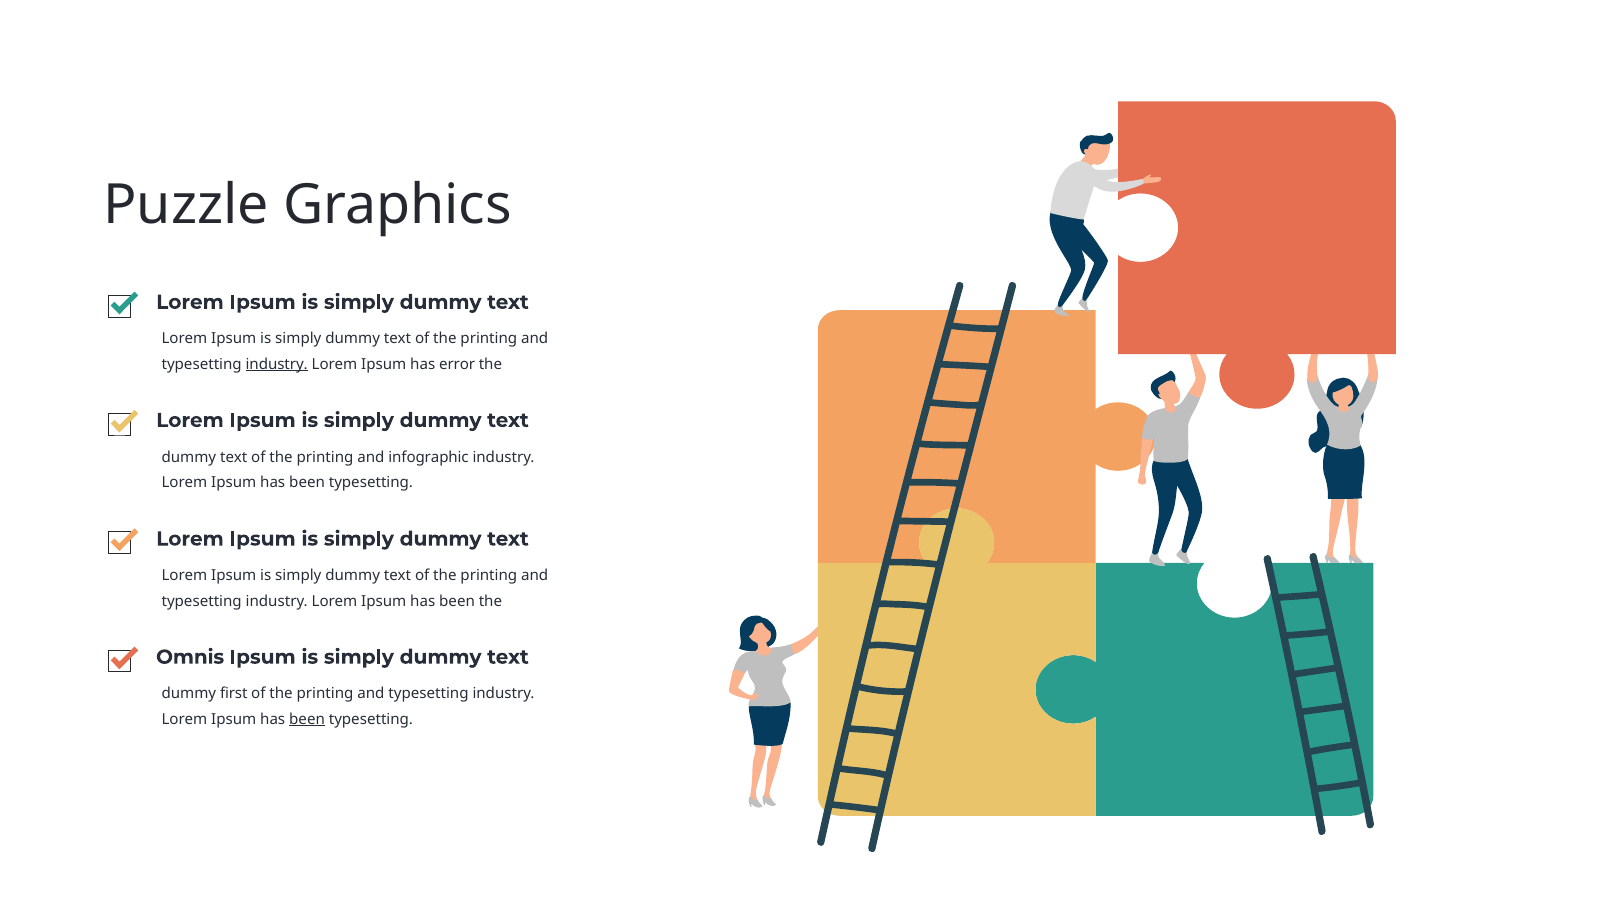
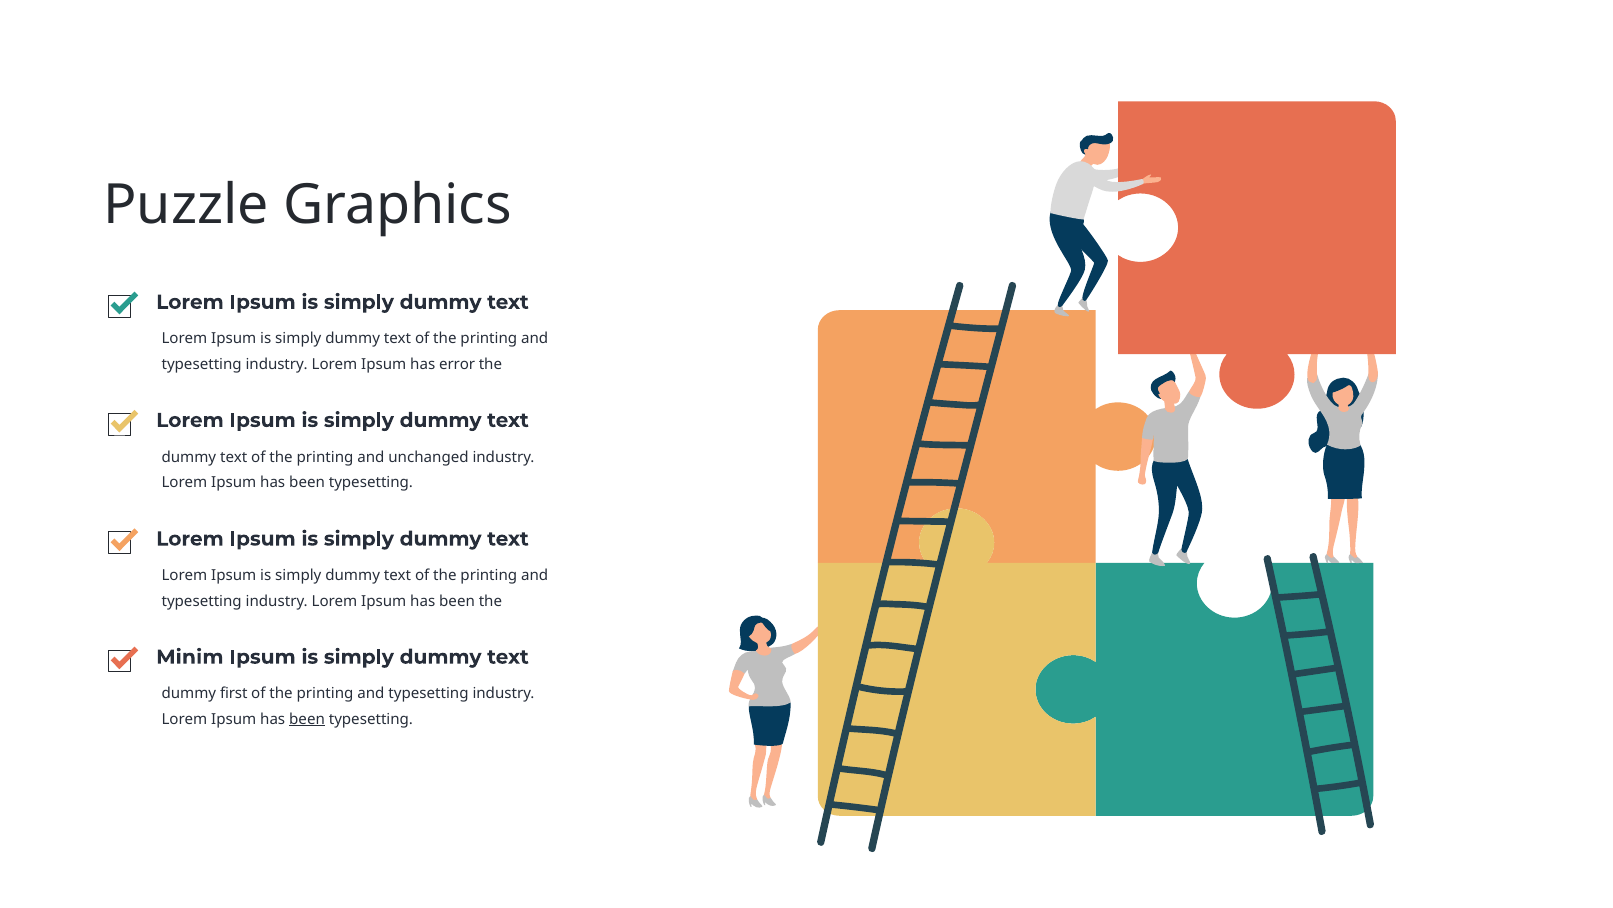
industry underline: present -> none (277, 364)
infographic: infographic -> unchanged (429, 457)
Omnis: Omnis -> Minim (190, 657)
